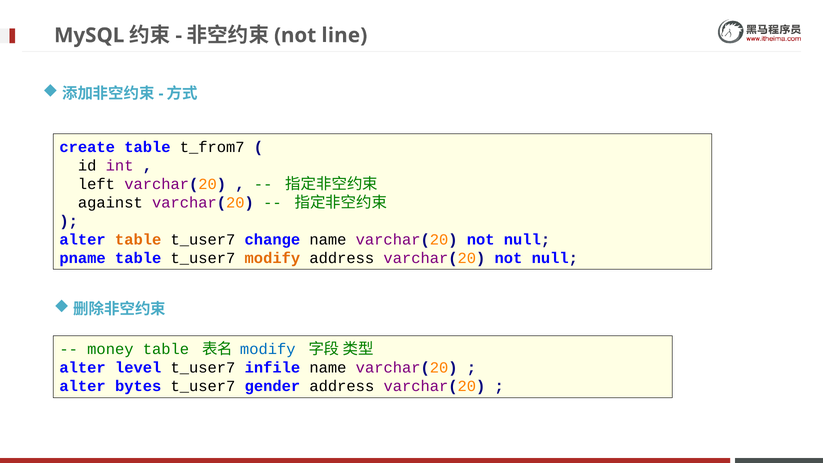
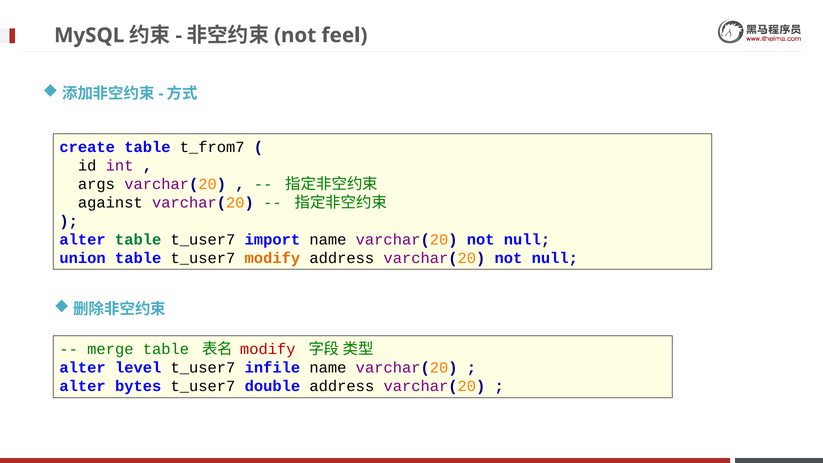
line: line -> feel (344, 35)
left: left -> args (96, 184)
table colour: orange -> green (138, 240)
change: change -> import (272, 240)
pname: pname -> union (83, 258)
money: money -> merge (110, 349)
modify colour: blue -> red (268, 349)
gender: gender -> double (272, 386)
